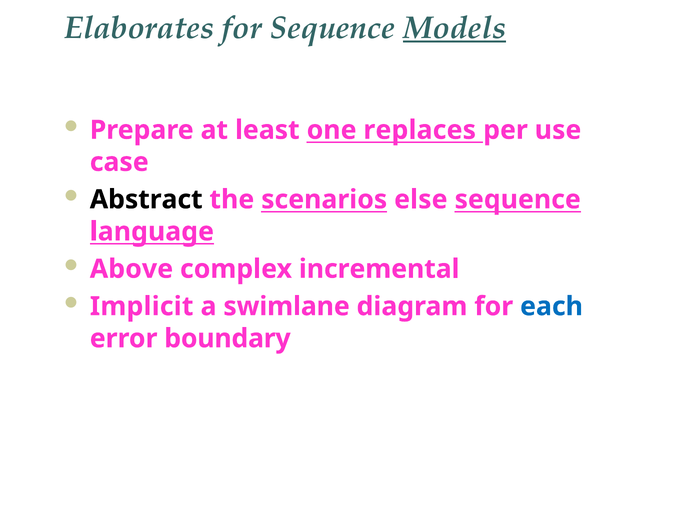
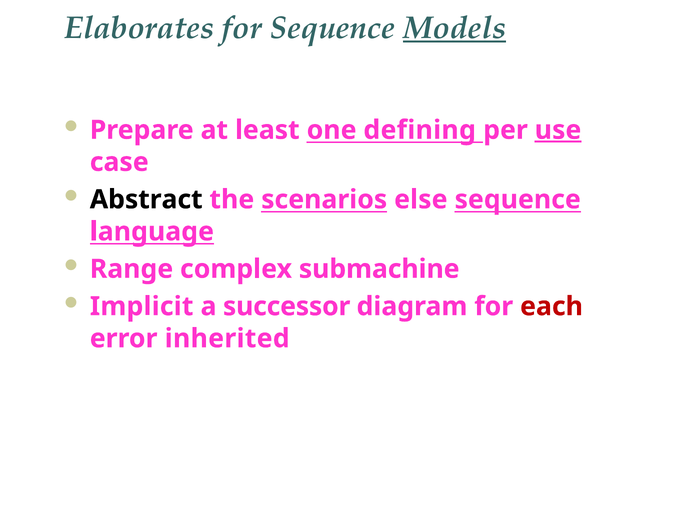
replaces: replaces -> defining (420, 130)
use underline: none -> present (558, 130)
Above: Above -> Range (131, 269)
incremental: incremental -> submachine (379, 269)
swimlane: swimlane -> successor (287, 306)
each colour: blue -> red (552, 306)
boundary: boundary -> inherited (227, 338)
